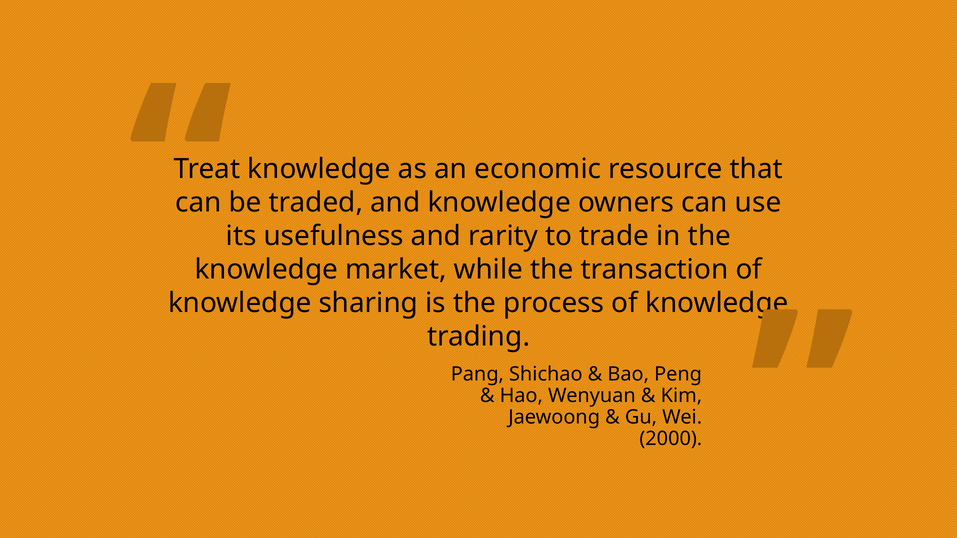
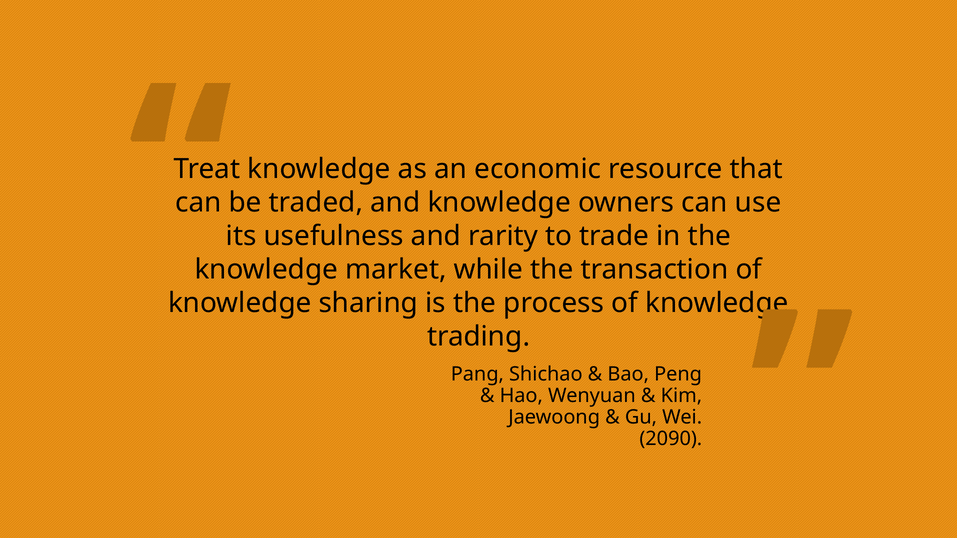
2000: 2000 -> 2090 (671, 439)
